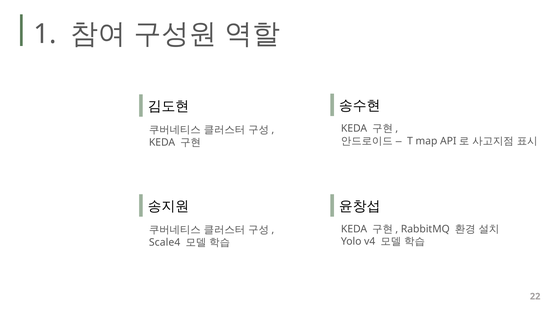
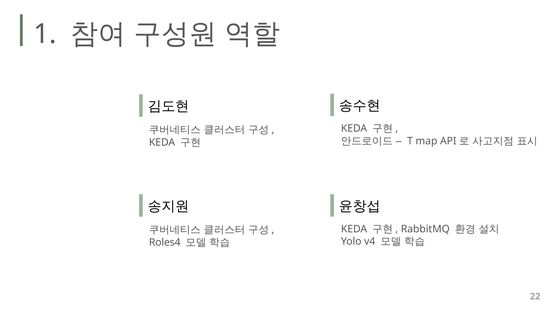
Scale4: Scale4 -> Roles4 (165, 242)
